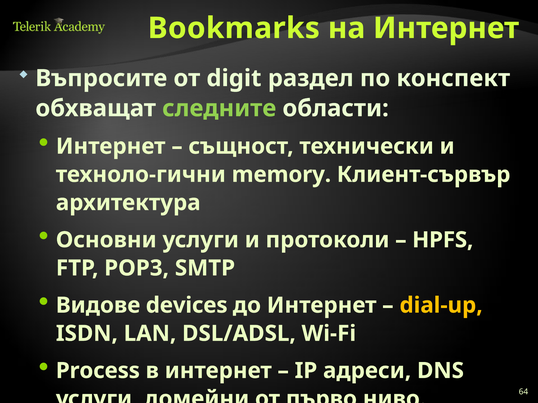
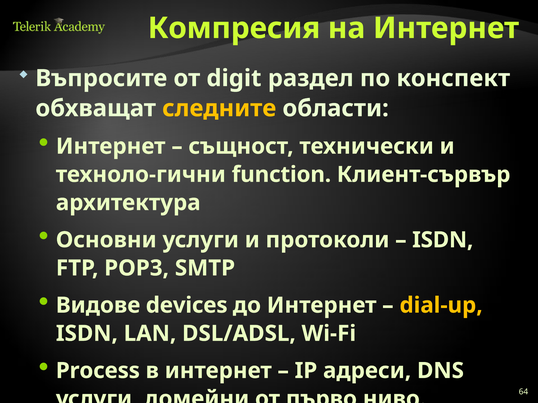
Bookmarks: Bookmarks -> Компресия (234, 28)
следните colour: light green -> yellow (219, 108)
memory: memory -> function (281, 175)
HPFS: HPFS -> ISDN (443, 240)
